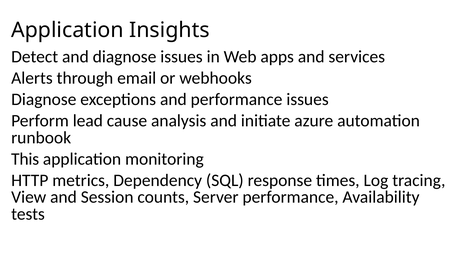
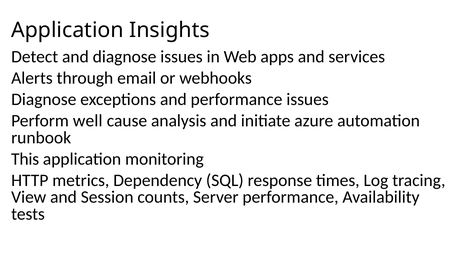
lead: lead -> well (88, 121)
